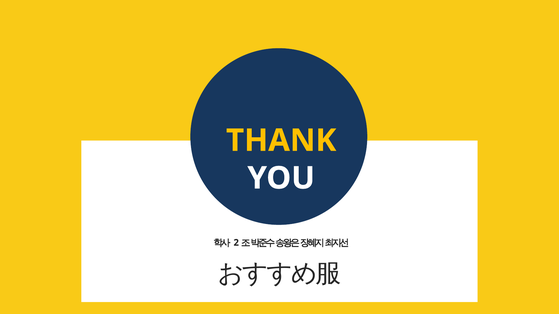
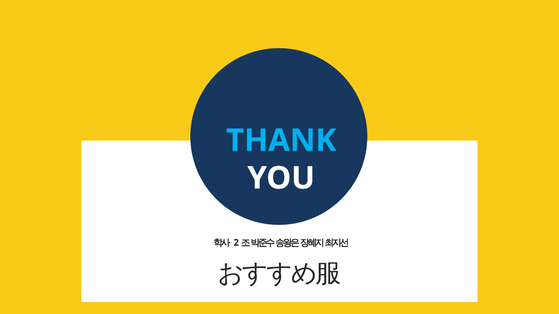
THANK colour: yellow -> light blue (281, 141)
